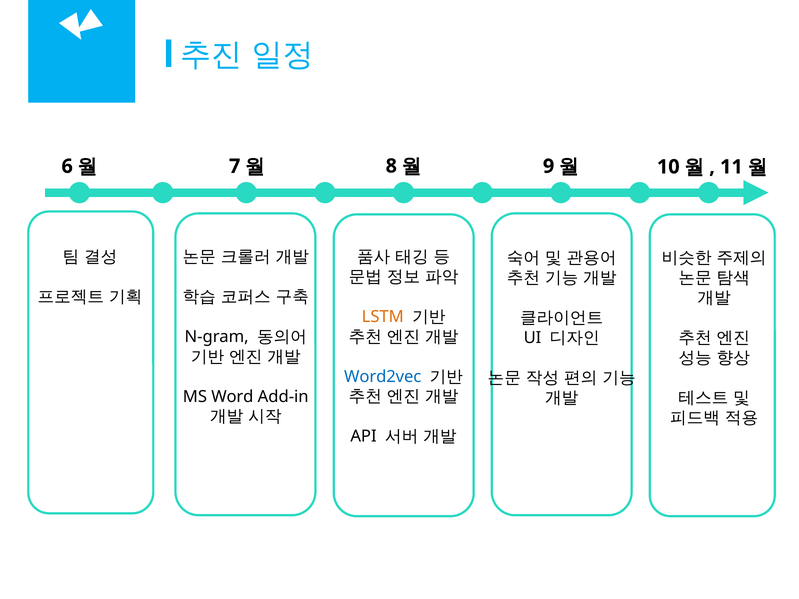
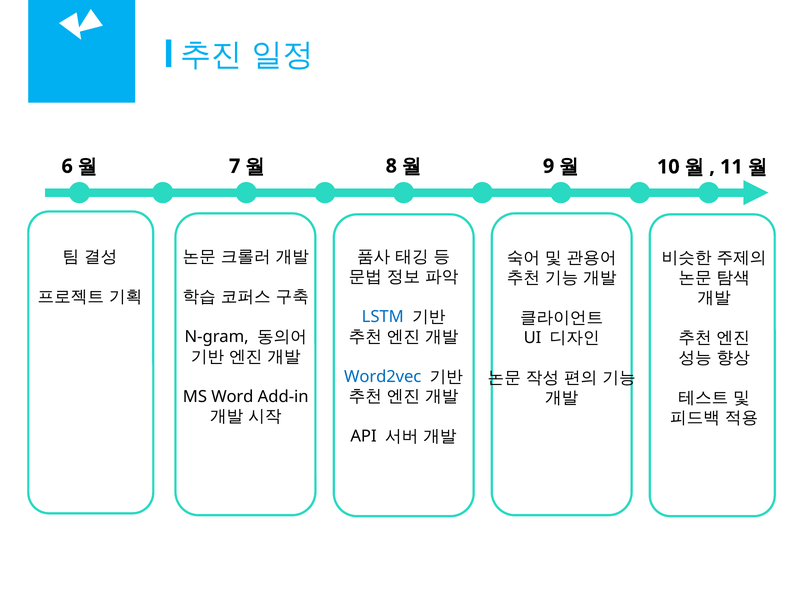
LSTM colour: orange -> blue (383, 317)
